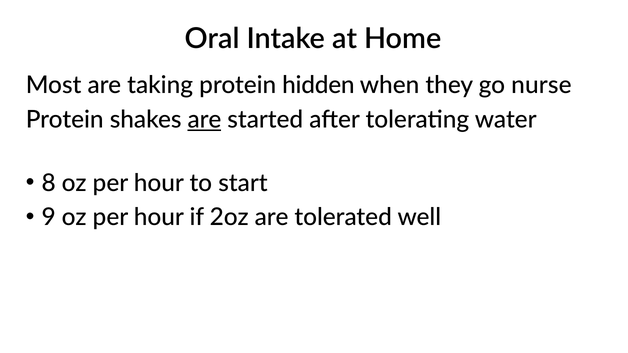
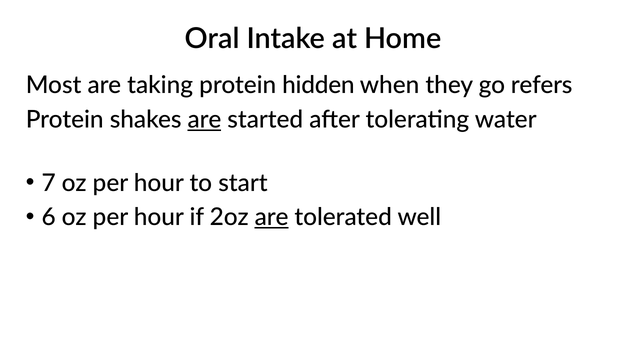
nurse: nurse -> refers (542, 85)
8: 8 -> 7 (49, 183)
9: 9 -> 6 (49, 217)
are underline: none -> present (272, 217)
